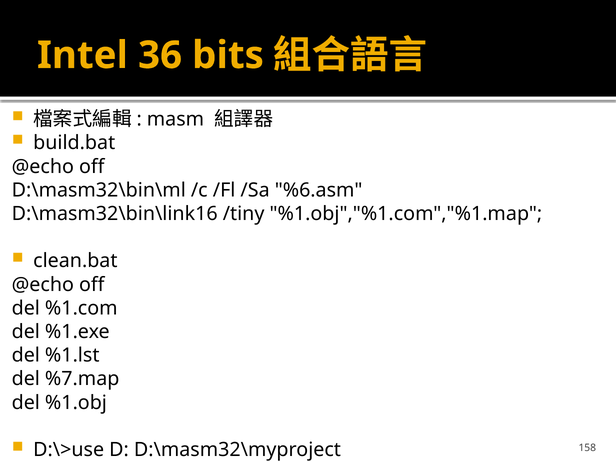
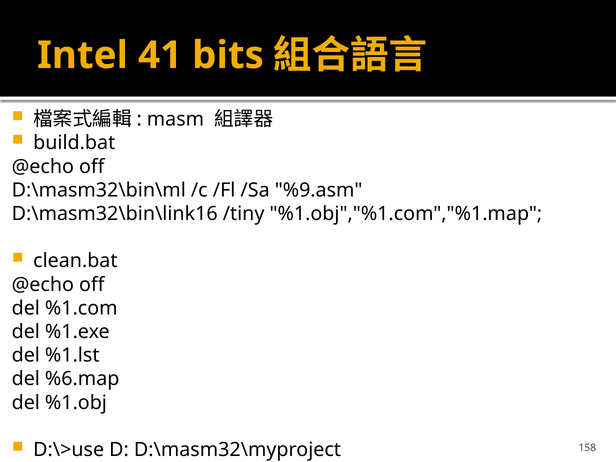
36: 36 -> 41 (160, 55)
%6.asm: %6.asm -> %9.asm (319, 190)
%7.map: %7.map -> %6.map (82, 379)
